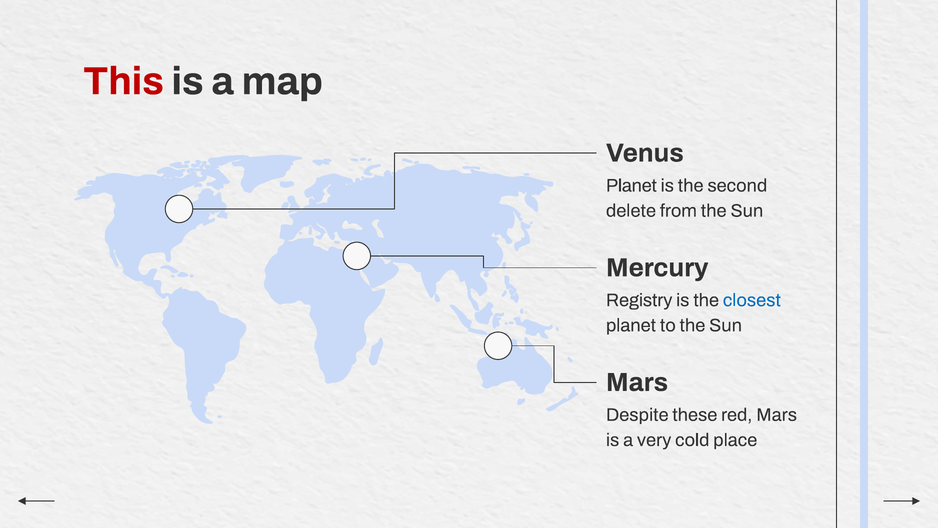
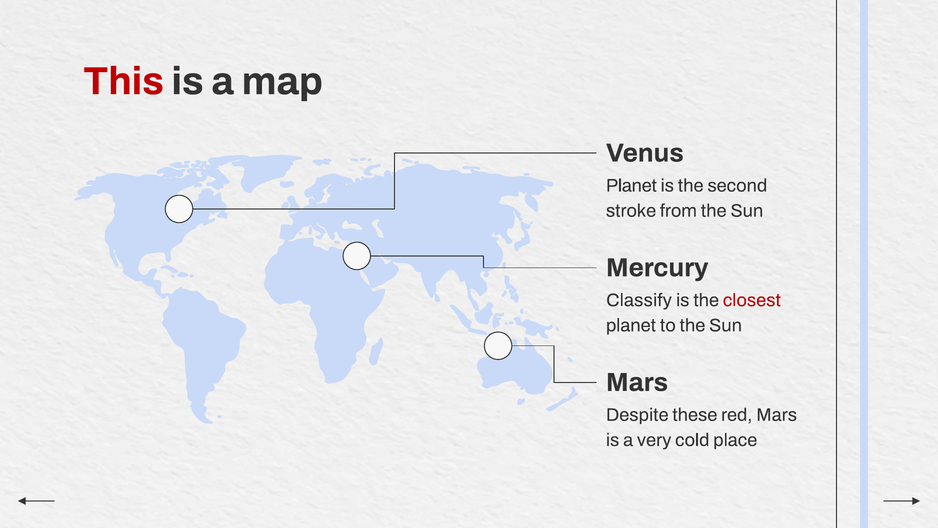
delete: delete -> stroke (631, 211)
Registry: Registry -> Classify (639, 300)
closest colour: blue -> red (752, 300)
